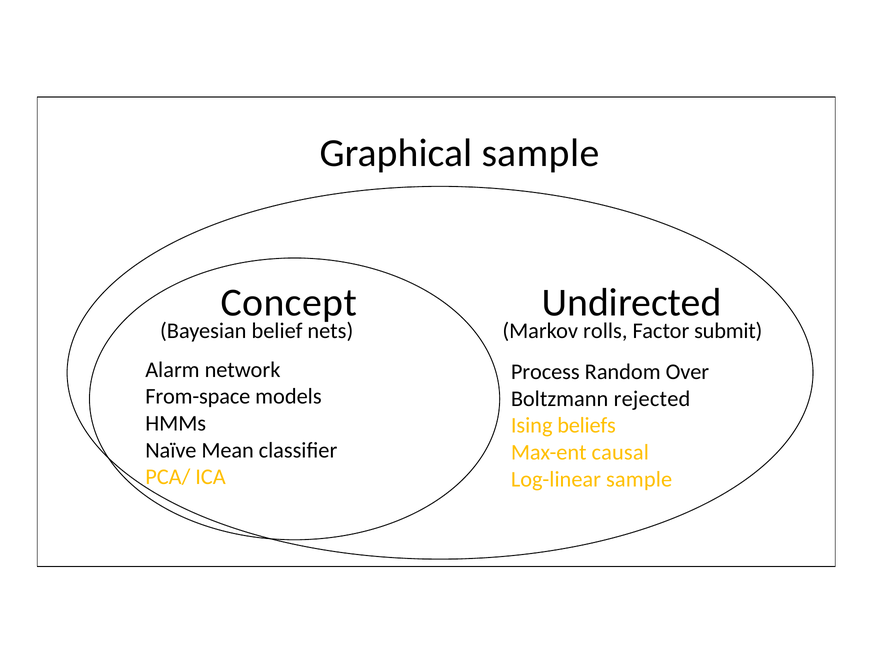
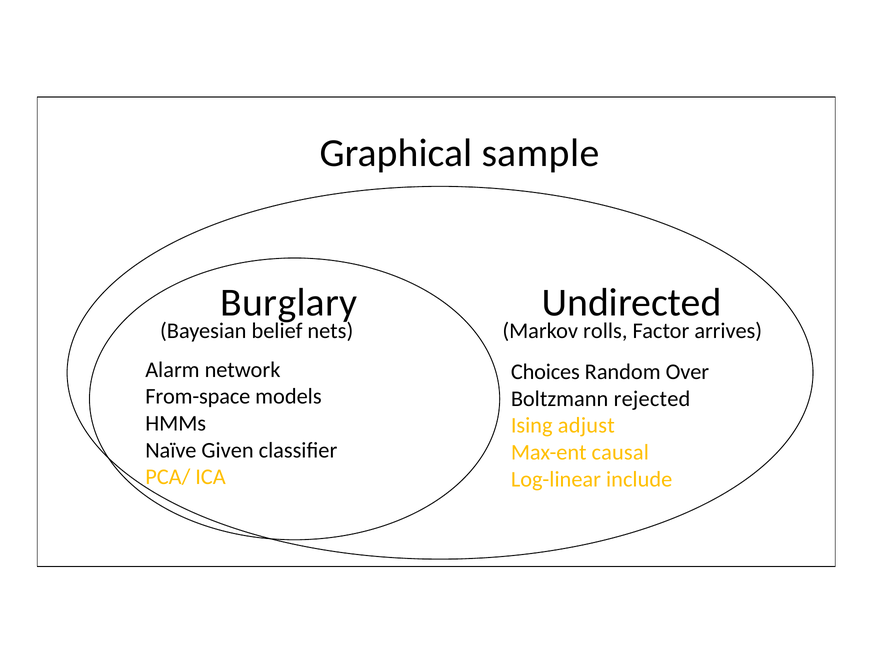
Concept: Concept -> Burglary (289, 303)
submit: submit -> arrives (728, 331)
Process: Process -> Choices (545, 372)
beliefs: beliefs -> adjust (586, 426)
Mean: Mean -> Given (228, 450)
Log-linear sample: sample -> include (639, 479)
